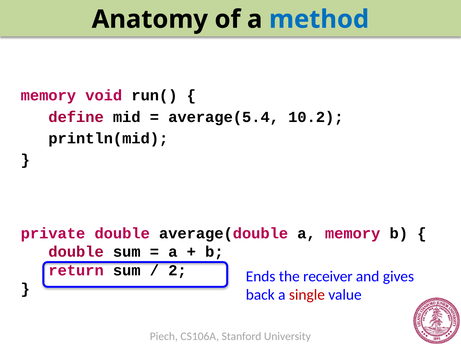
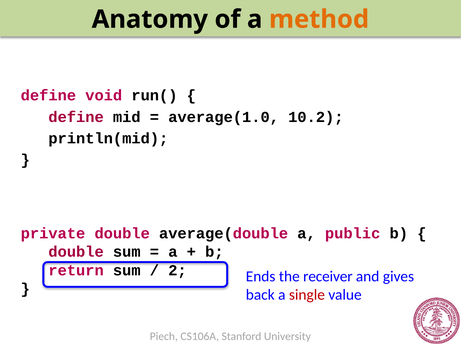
method colour: blue -> orange (319, 19)
memory: memory -> define (48, 96)
average(5.4: average(5.4 -> average(1.0 (224, 117)
a memory: memory -> public (353, 234)
